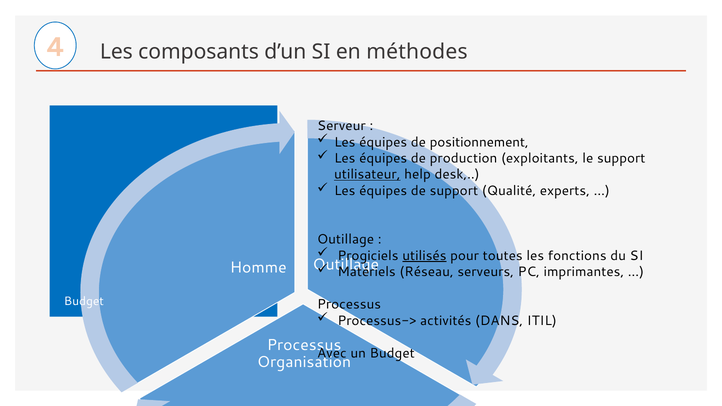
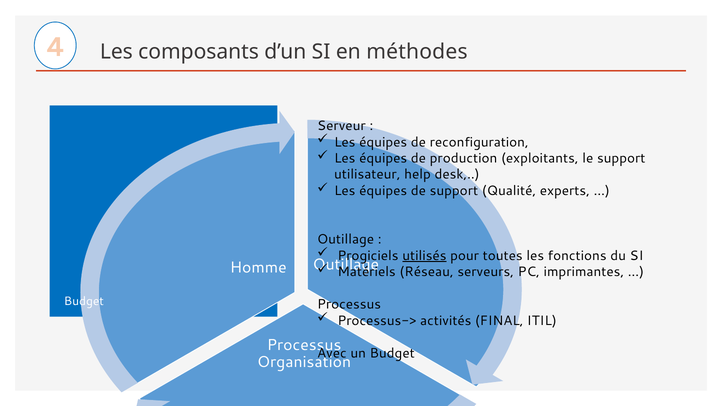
positionnement: positionnement -> reconfiguration (479, 142)
utilisateur underline: present -> none (367, 175)
DANS: DANS -> FINAL (499, 321)
